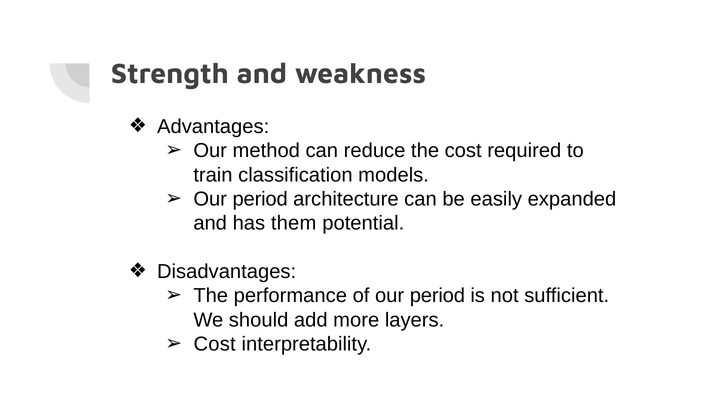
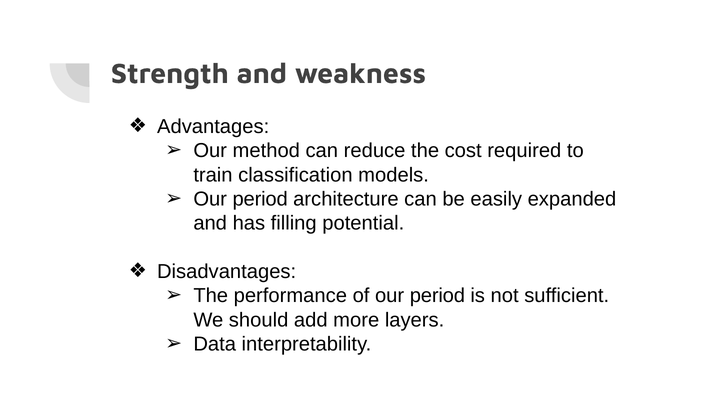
them: them -> filling (294, 223)
Cost: Cost -> Data (215, 345)
